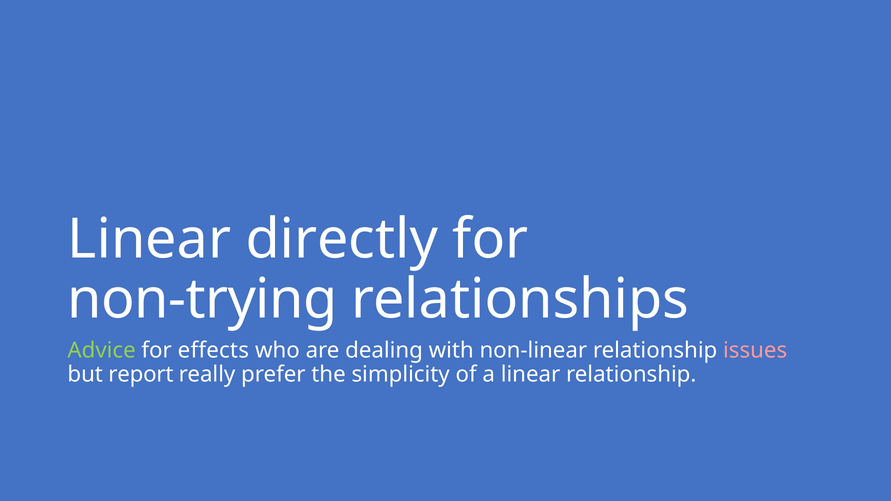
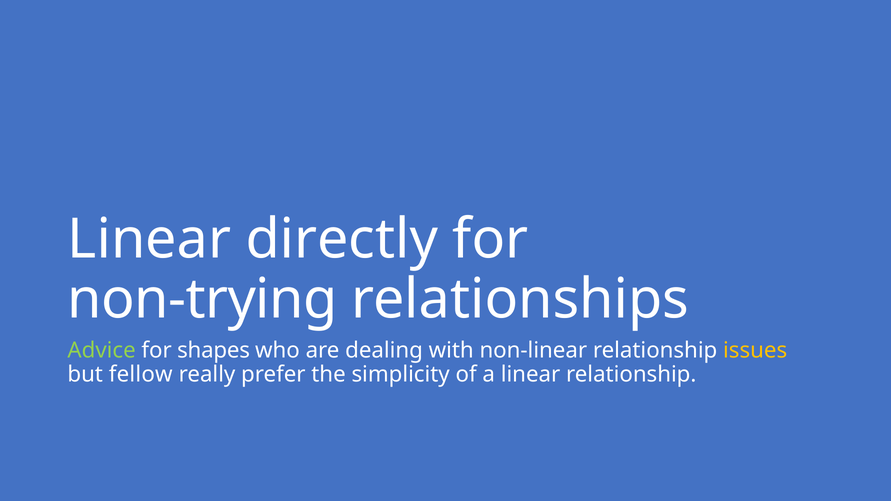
effects: effects -> shapes (214, 351)
issues colour: pink -> yellow (755, 351)
report: report -> fellow (141, 375)
